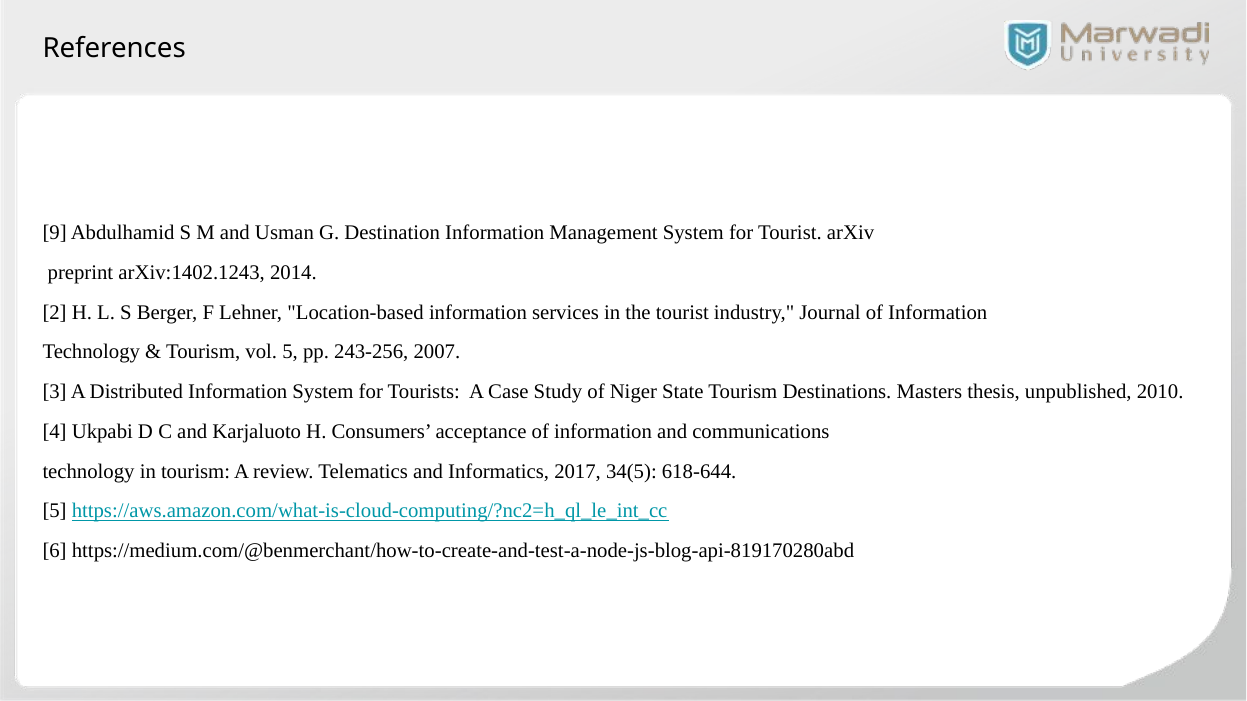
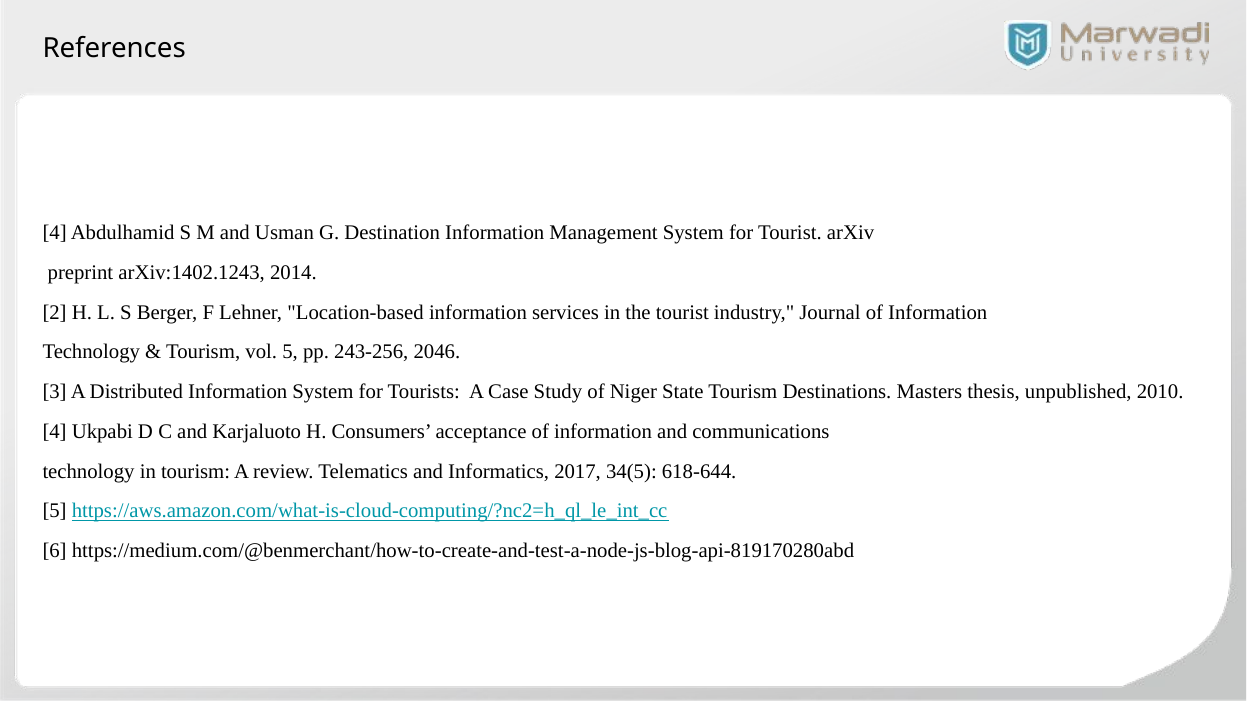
9: 9 -> 4 (55, 233)
2007: 2007 -> 2046 (437, 352)
